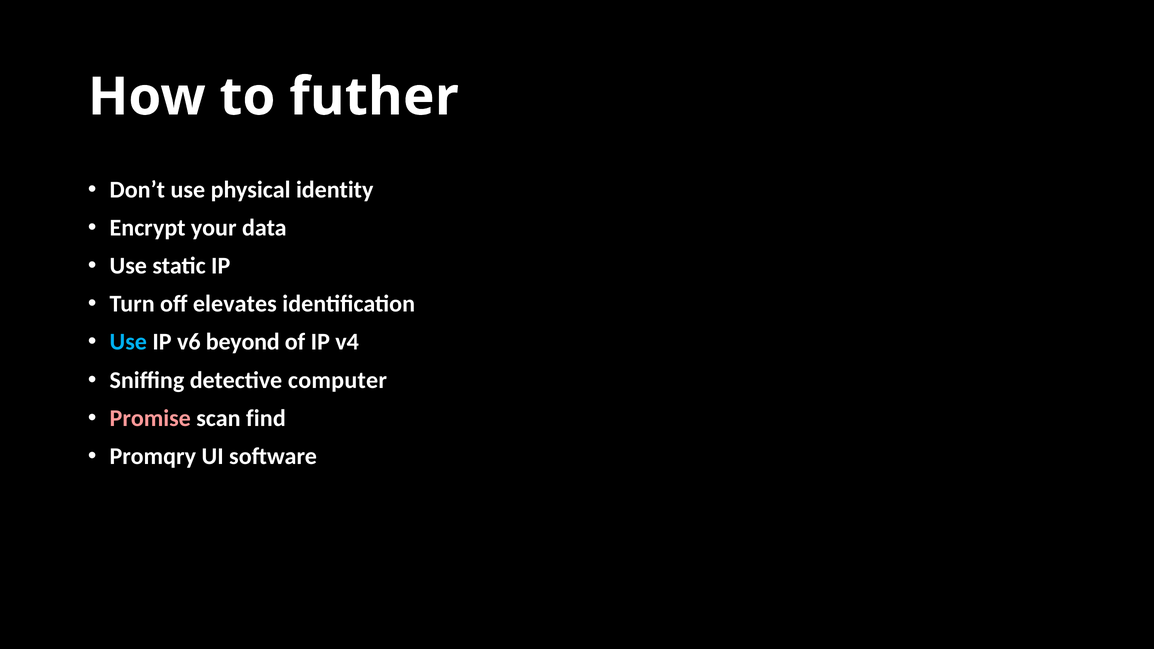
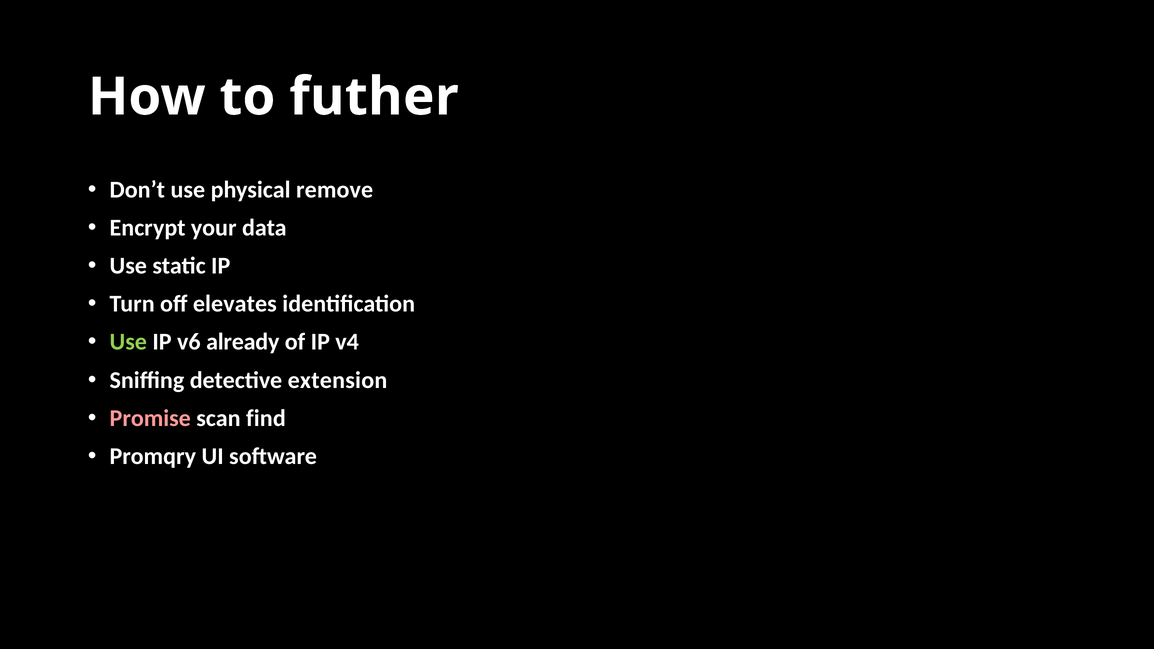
identity: identity -> remove (335, 190)
Use colour: light blue -> light green (128, 342)
beyond: beyond -> already (243, 342)
computer: computer -> extension (337, 380)
